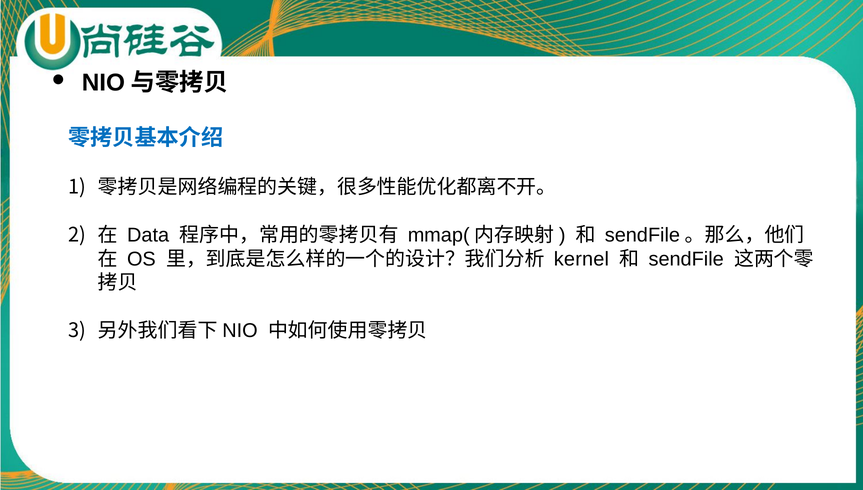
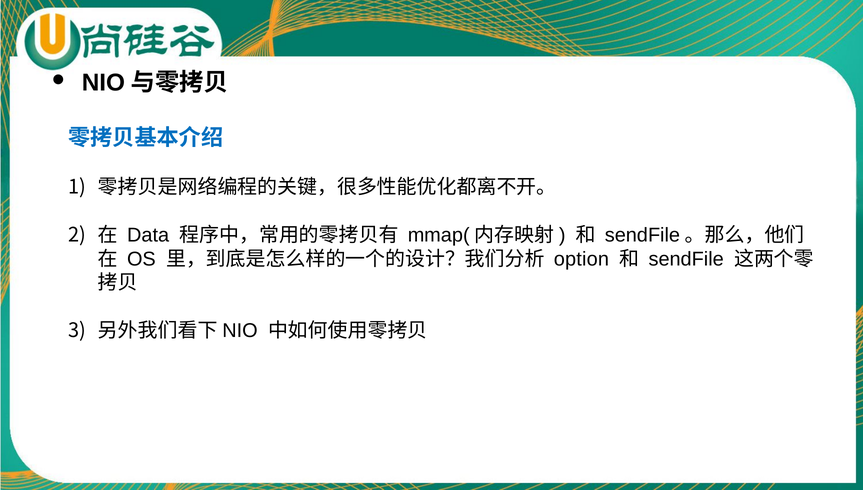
kernel: kernel -> option (581, 259)
